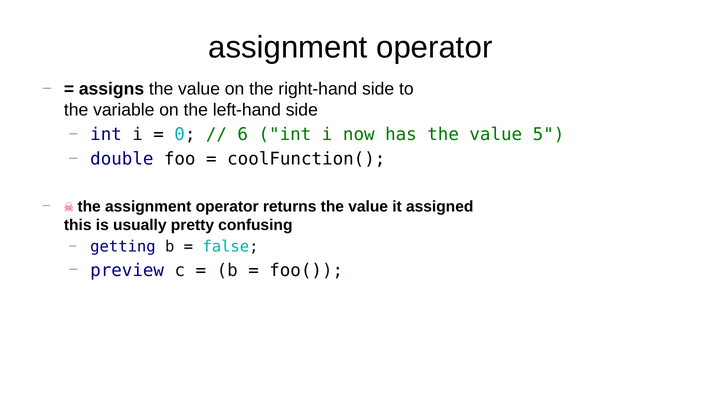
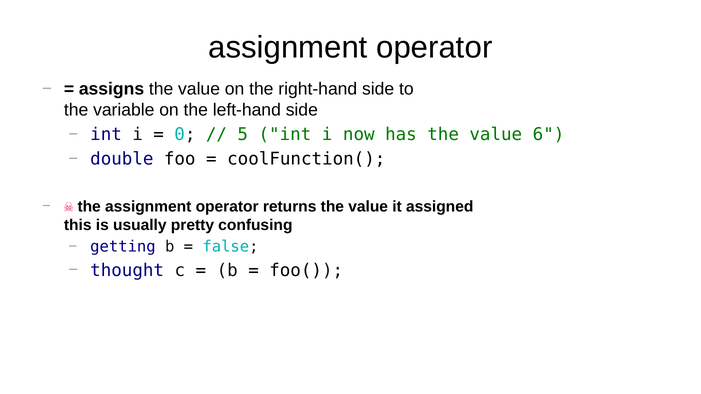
6: 6 -> 5 (243, 135)
5: 5 -> 6 (549, 135)
preview: preview -> thought (127, 271)
